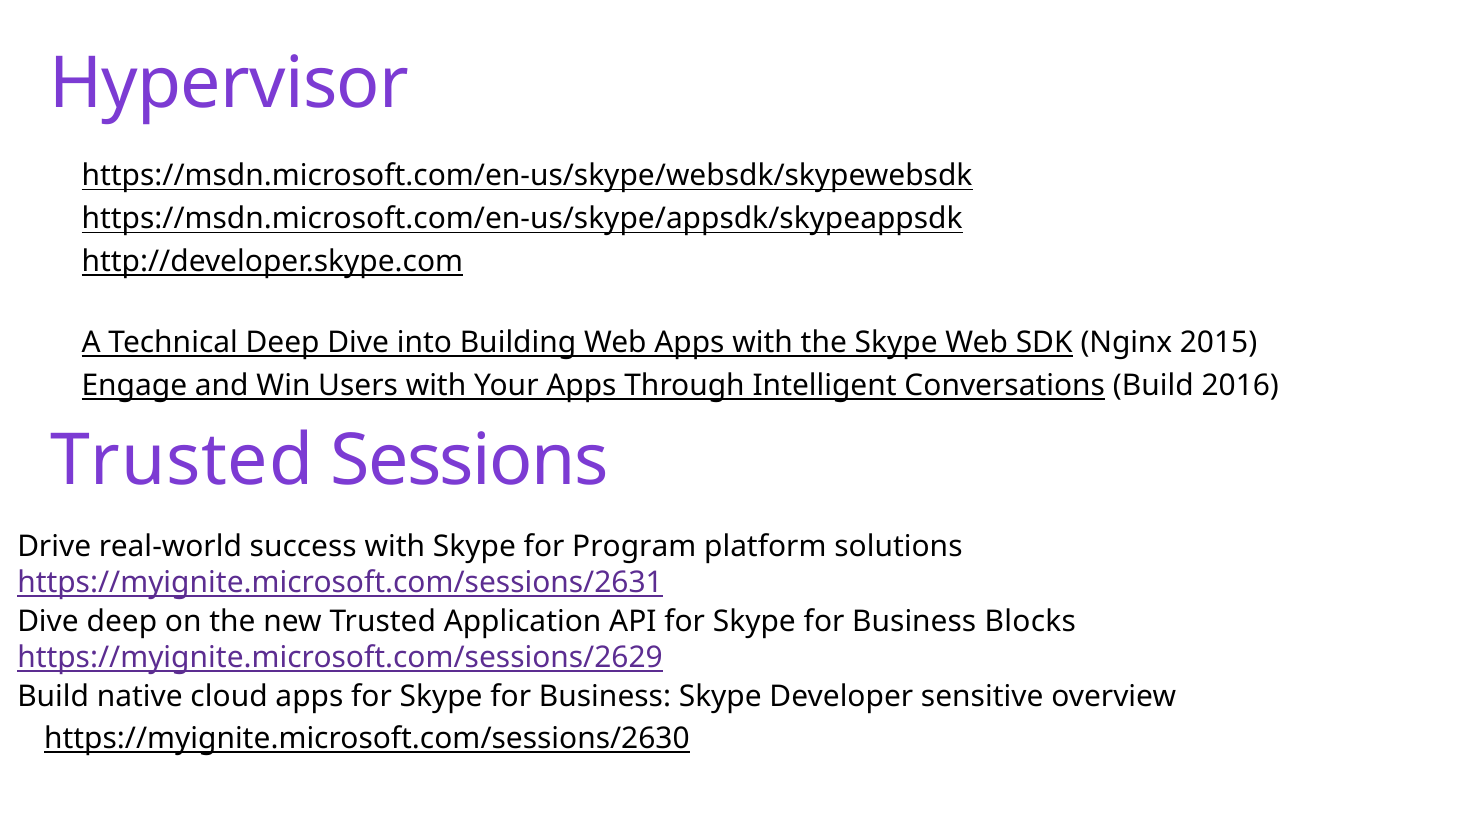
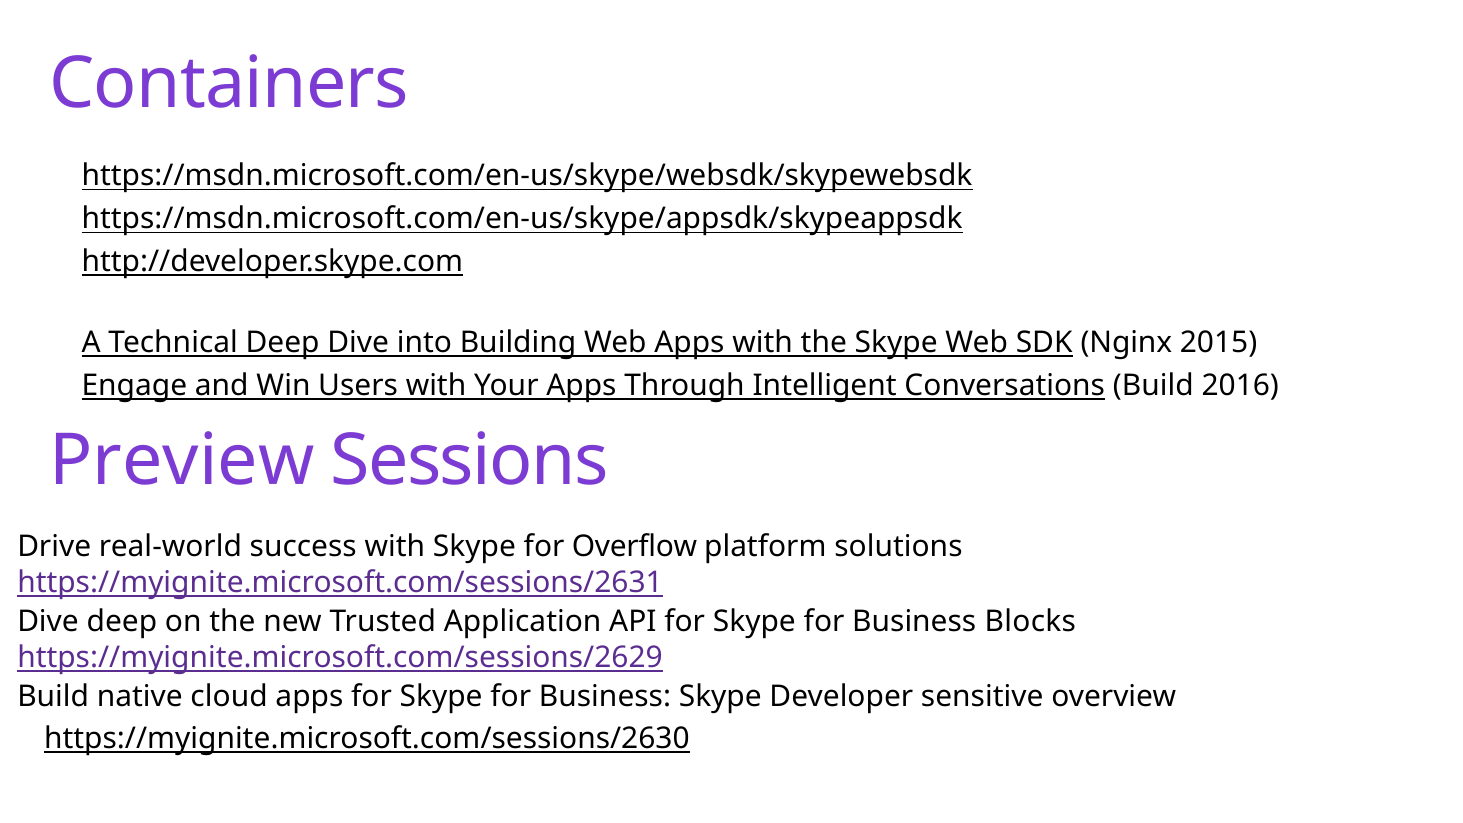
Hypervisor: Hypervisor -> Containers (229, 84)
Trusted: Trusted -> Preview (182, 461)
Program: Program -> Overflow (634, 546)
